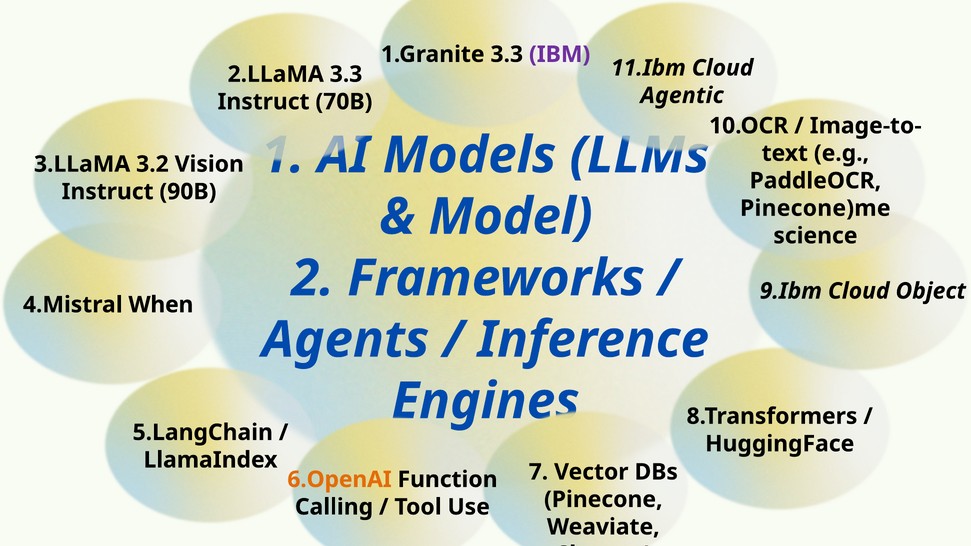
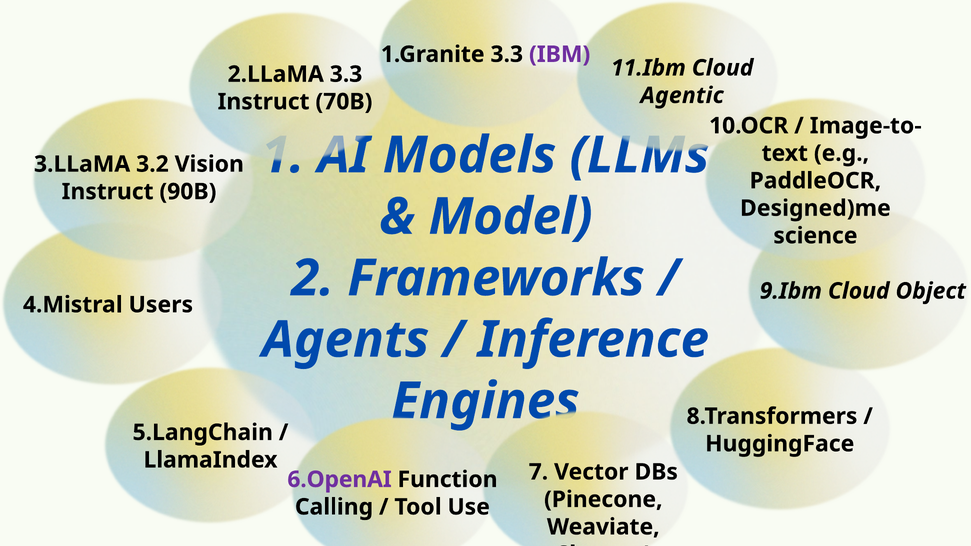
Pinecone)me: Pinecone)me -> Designed)me (815, 208)
When: When -> Users (161, 305)
6.OpenAI colour: orange -> purple (340, 480)
